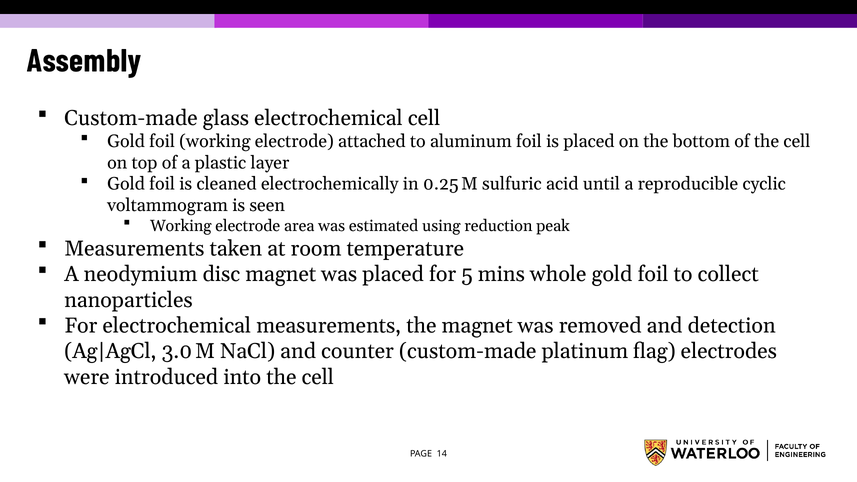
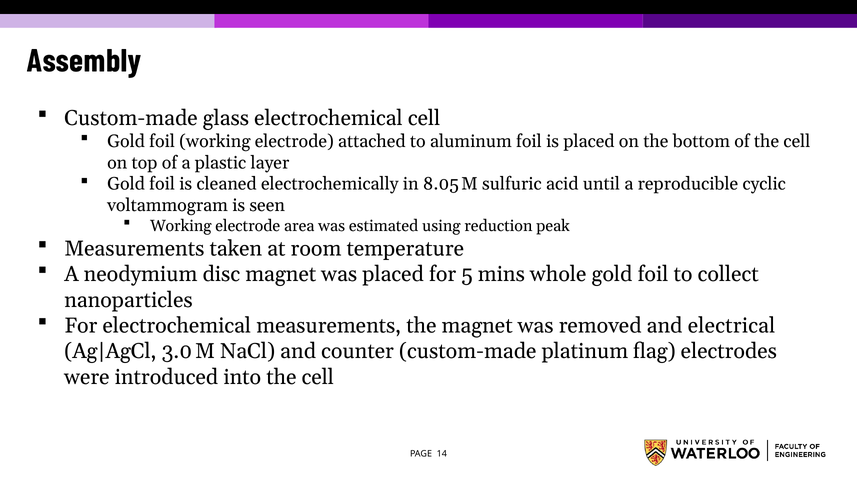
0.25: 0.25 -> 8.05 (441, 184)
detection: detection -> electrical (732, 326)
